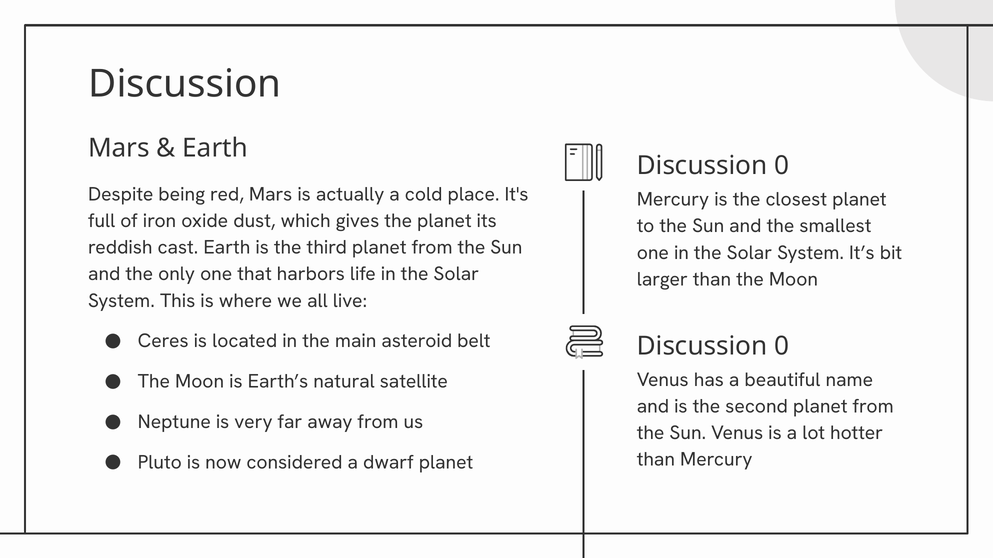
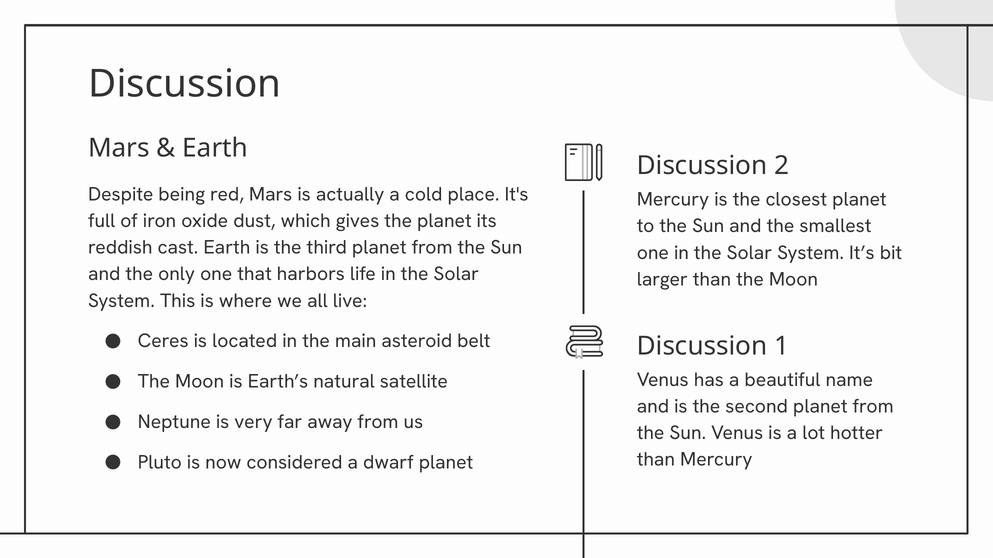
0: 0 -> 2 (782, 166)
0: 0 -> 1 (782, 346)
